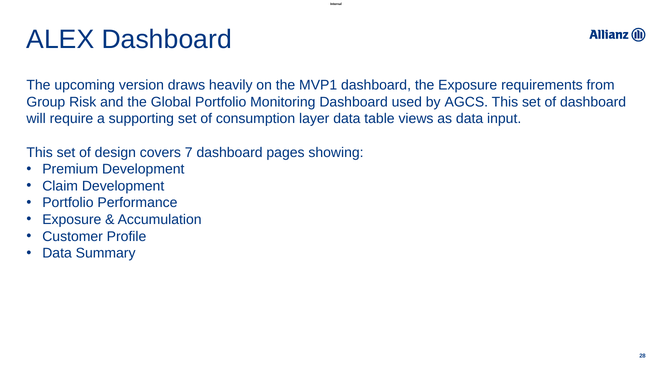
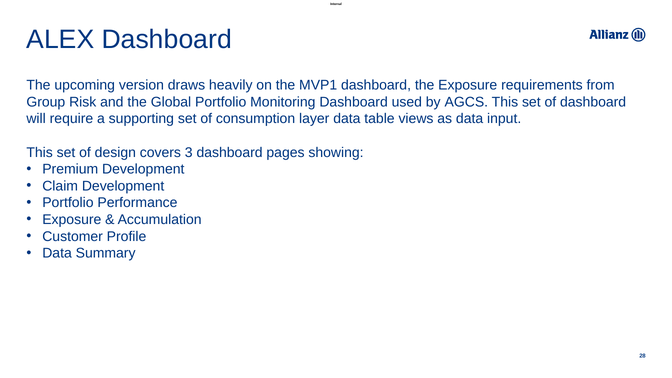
7: 7 -> 3 (189, 152)
